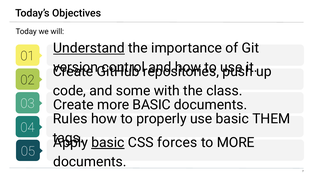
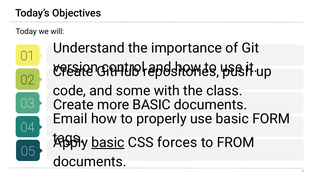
Understand underline: present -> none (89, 48)
Rules: Rules -> Email (70, 119)
THEM: THEM -> FORM (271, 119)
to MORE: MORE -> FROM (236, 143)
